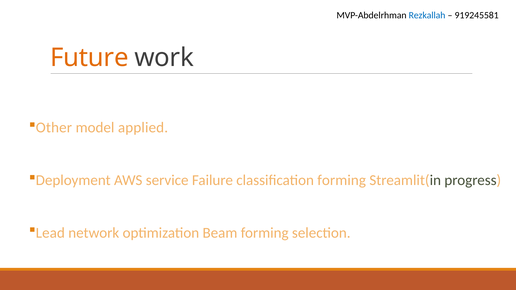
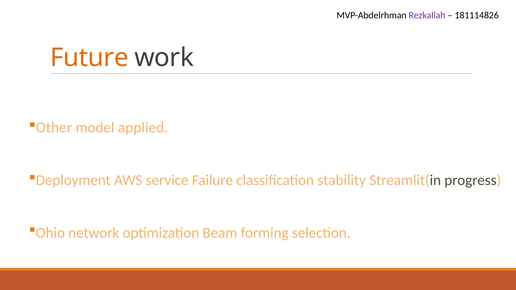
Rezkallah colour: blue -> purple (427, 15)
919245581: 919245581 -> 181114826 (477, 15)
classification forming: forming -> stability (342, 180)
Lead: Lead -> Ohio (50, 233)
